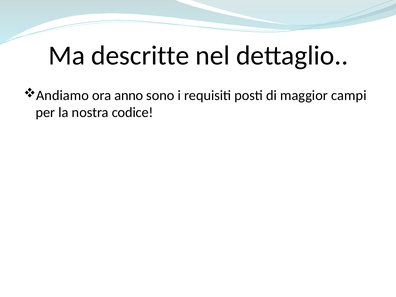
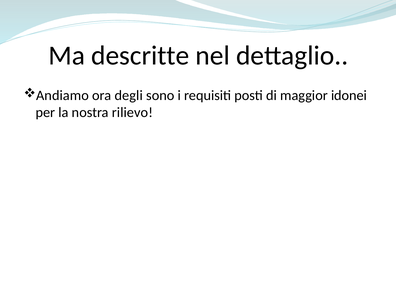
anno: anno -> degli (129, 95)
campi: campi -> idonei (349, 95)
codice: codice -> rilievo (132, 112)
